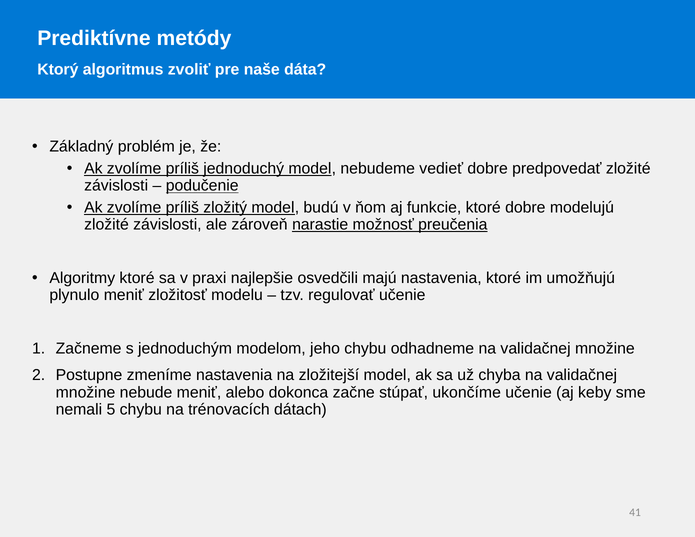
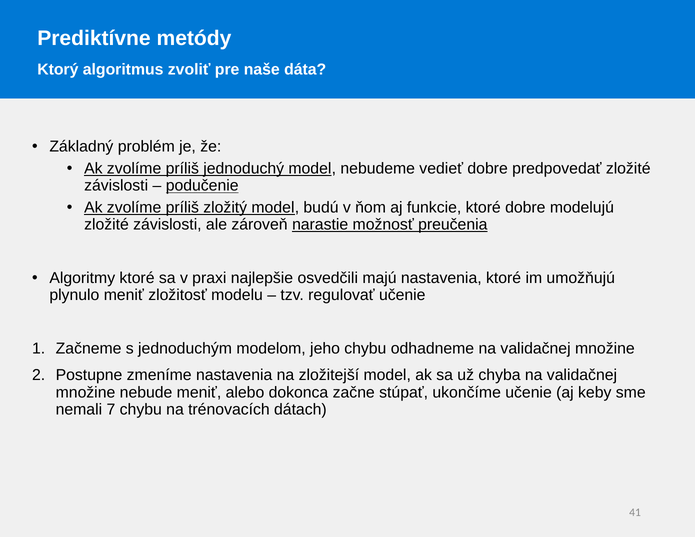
5: 5 -> 7 (111, 409)
